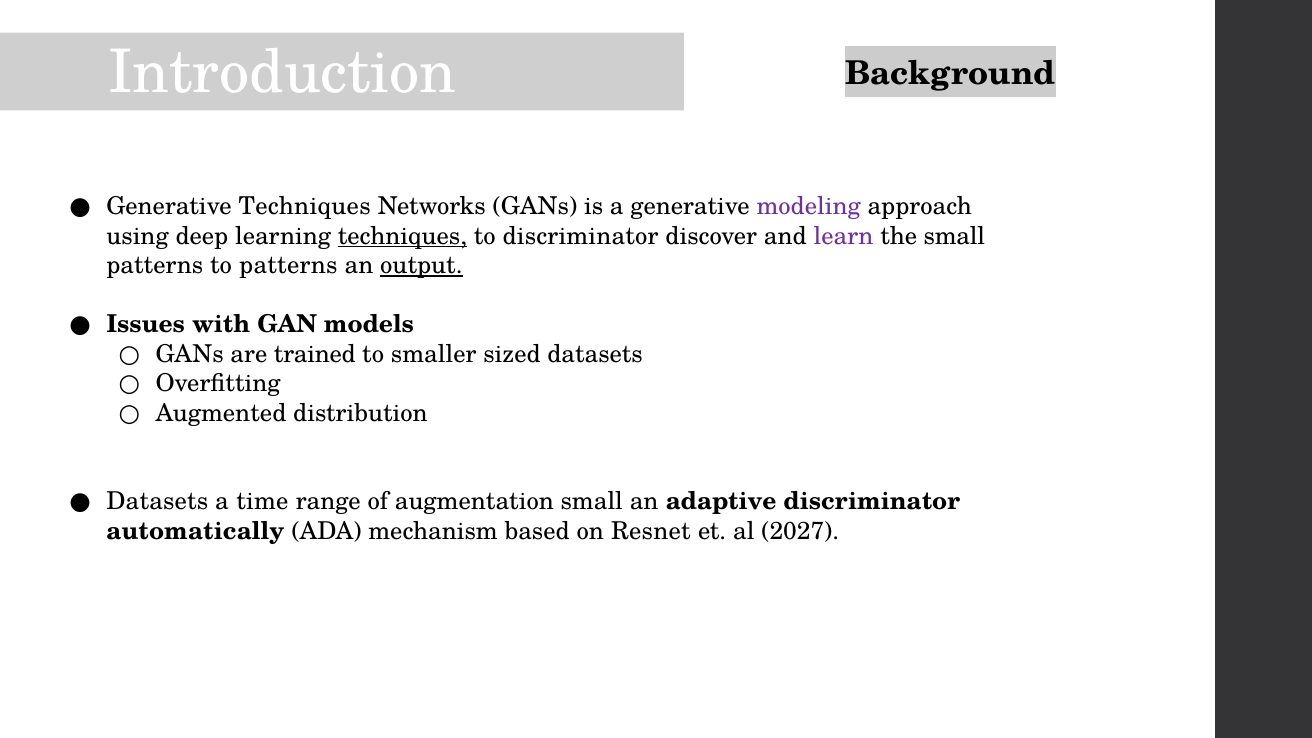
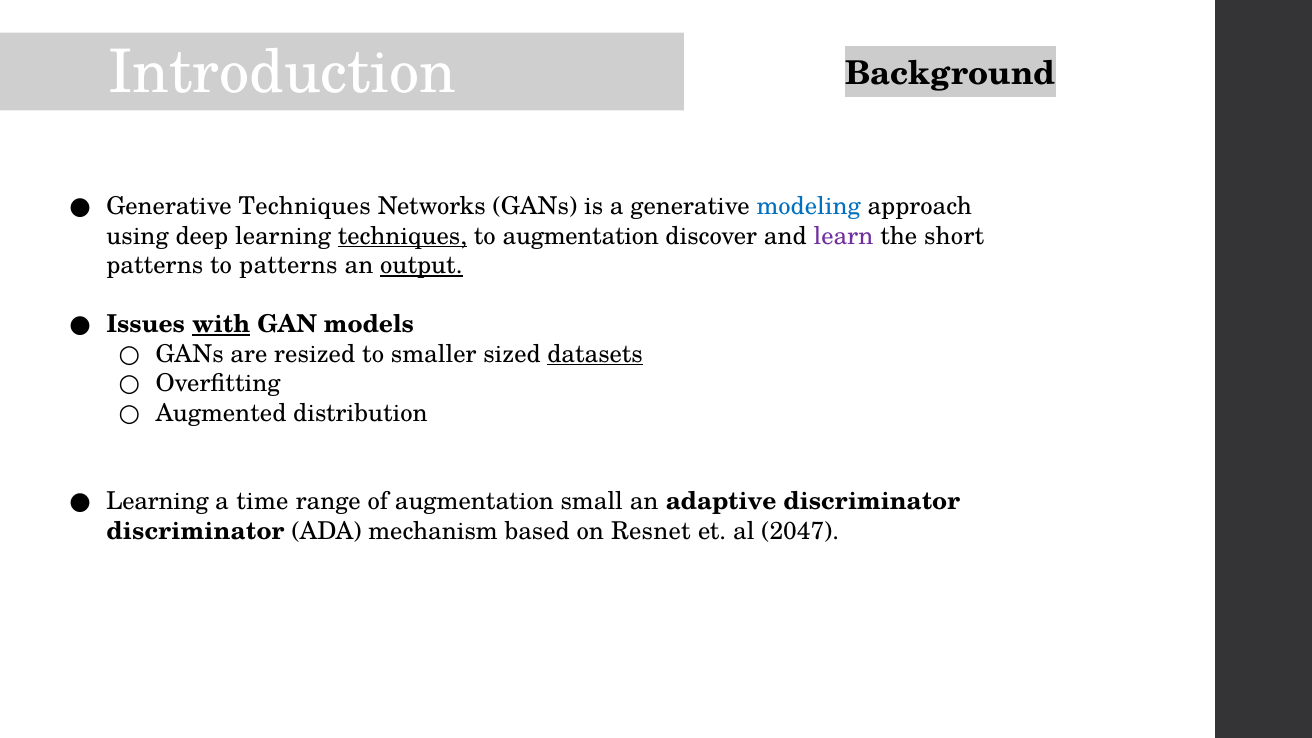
modeling colour: purple -> blue (809, 206)
to discriminator: discriminator -> augmentation (581, 236)
the small: small -> short (954, 236)
with underline: none -> present (221, 325)
trained: trained -> resized (315, 354)
datasets underline: none -> present (595, 354)
Datasets: Datasets -> Learning (158, 502)
automatically: automatically -> discriminator (195, 531)
2027: 2027 -> 2047 (800, 531)
